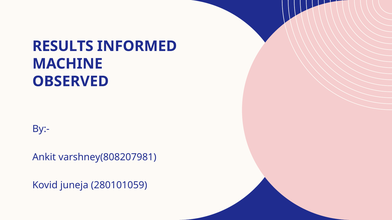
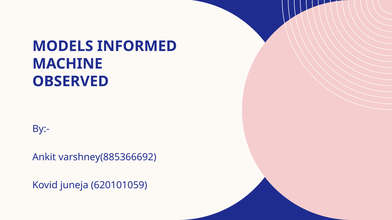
RESULTS: RESULTS -> MODELS (63, 46)
varshney(808207981: varshney(808207981 -> varshney(885366692 (107, 157)
280101059: 280101059 -> 620101059 (119, 186)
